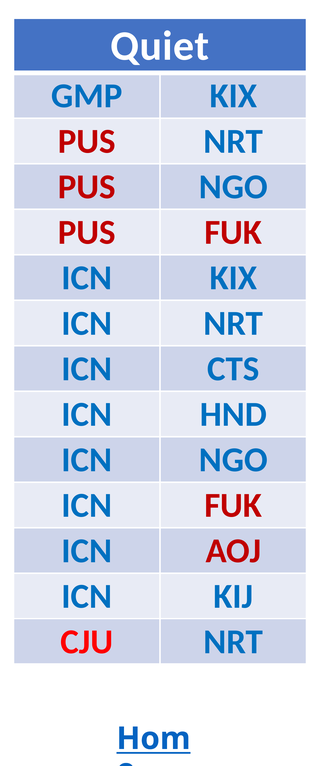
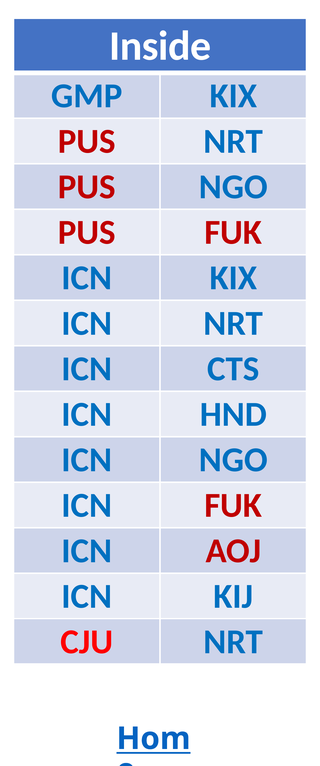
Quiet: Quiet -> Inside (160, 46)
